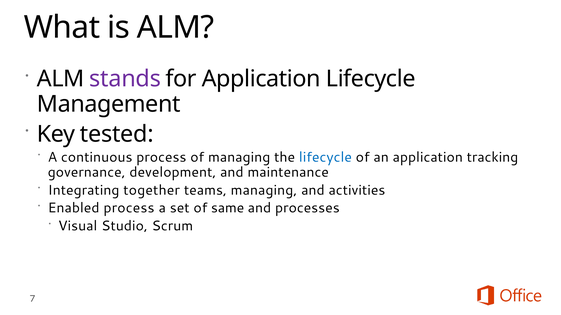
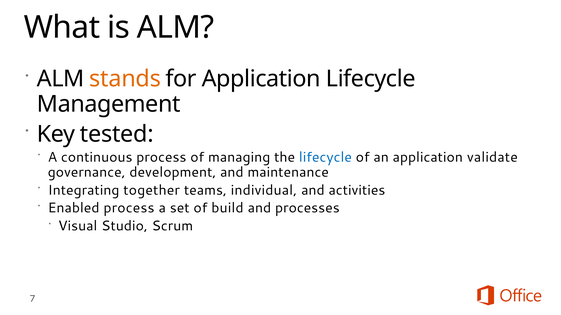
stands colour: purple -> orange (125, 79)
tracking: tracking -> validate (492, 157)
teams managing: managing -> individual (264, 190)
same: same -> build (227, 208)
